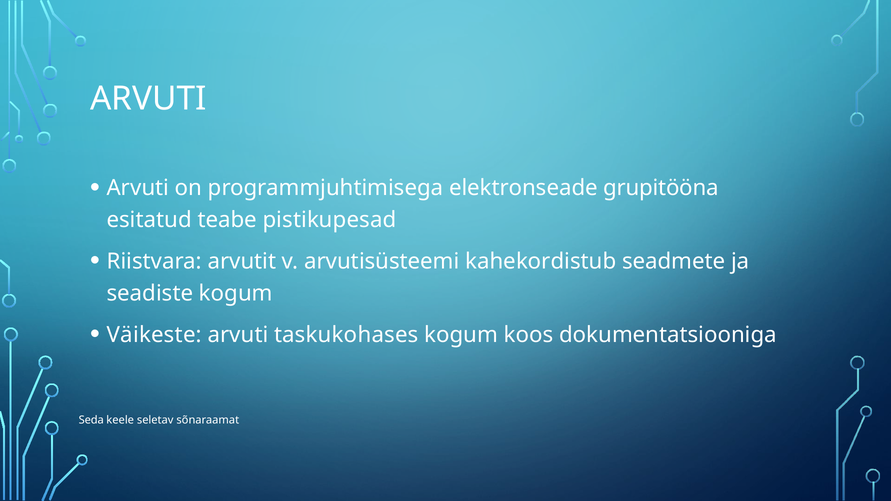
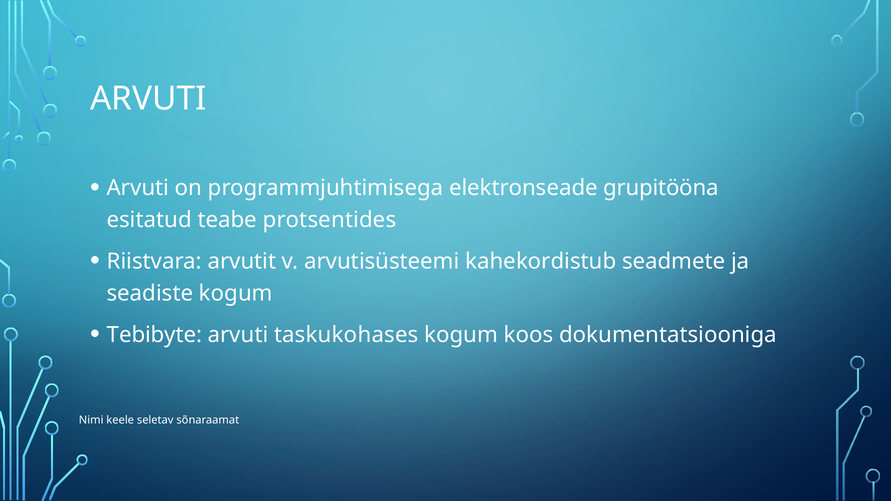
pistikupesad: pistikupesad -> protsentides (329, 220)
Väikeste: Väikeste -> Tebibyte (154, 335)
Seda: Seda -> Nimi (91, 420)
